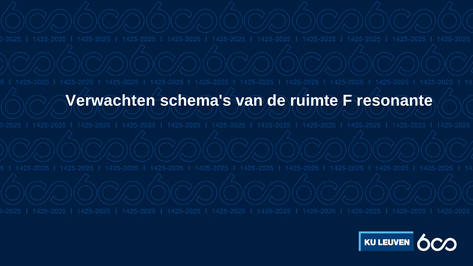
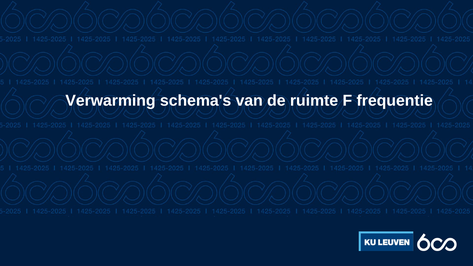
Verwachten: Verwachten -> Verwarming (110, 101)
resonante: resonante -> frequentie (395, 101)
